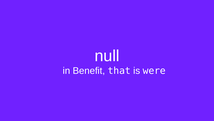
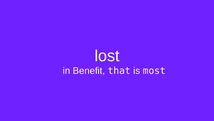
null: null -> lost (107, 56)
were: were -> most (154, 70)
